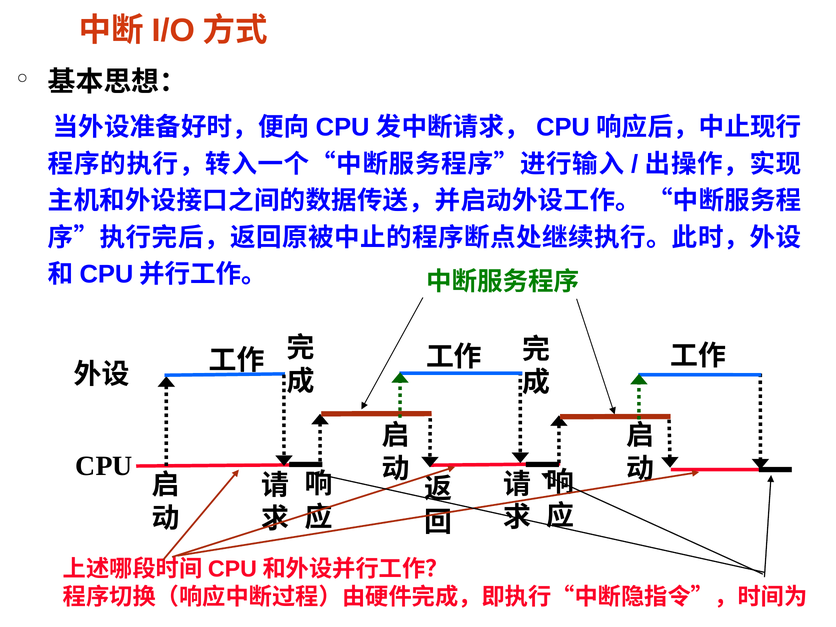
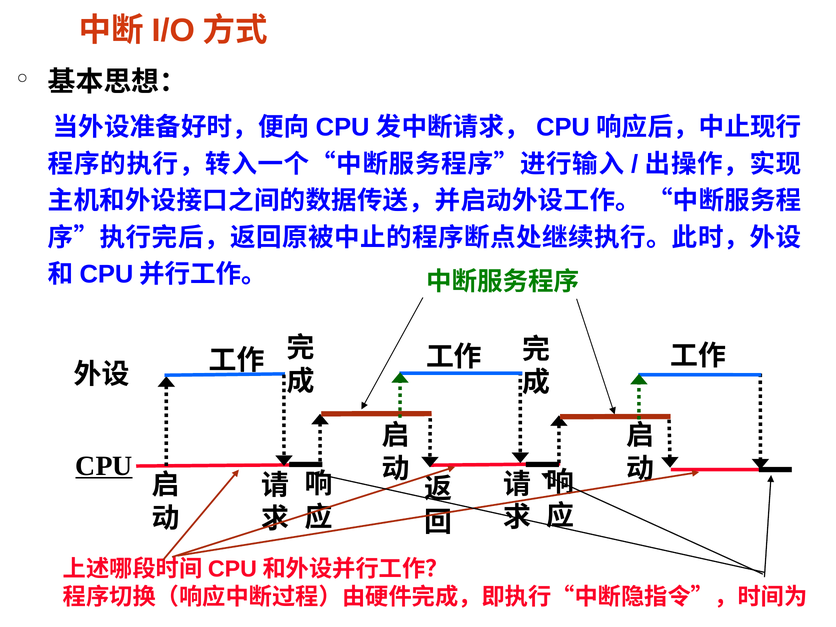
CPU underline: none -> present (104, 466)
